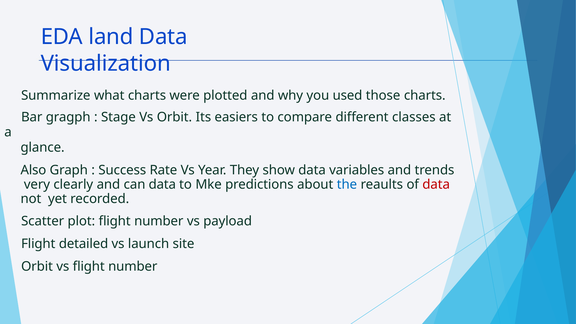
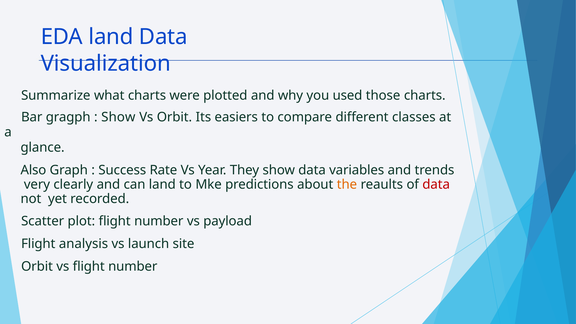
Stage: Stage -> Show (118, 117)
can data: data -> land (162, 185)
the colour: blue -> orange (347, 185)
detailed: detailed -> analysis (83, 244)
